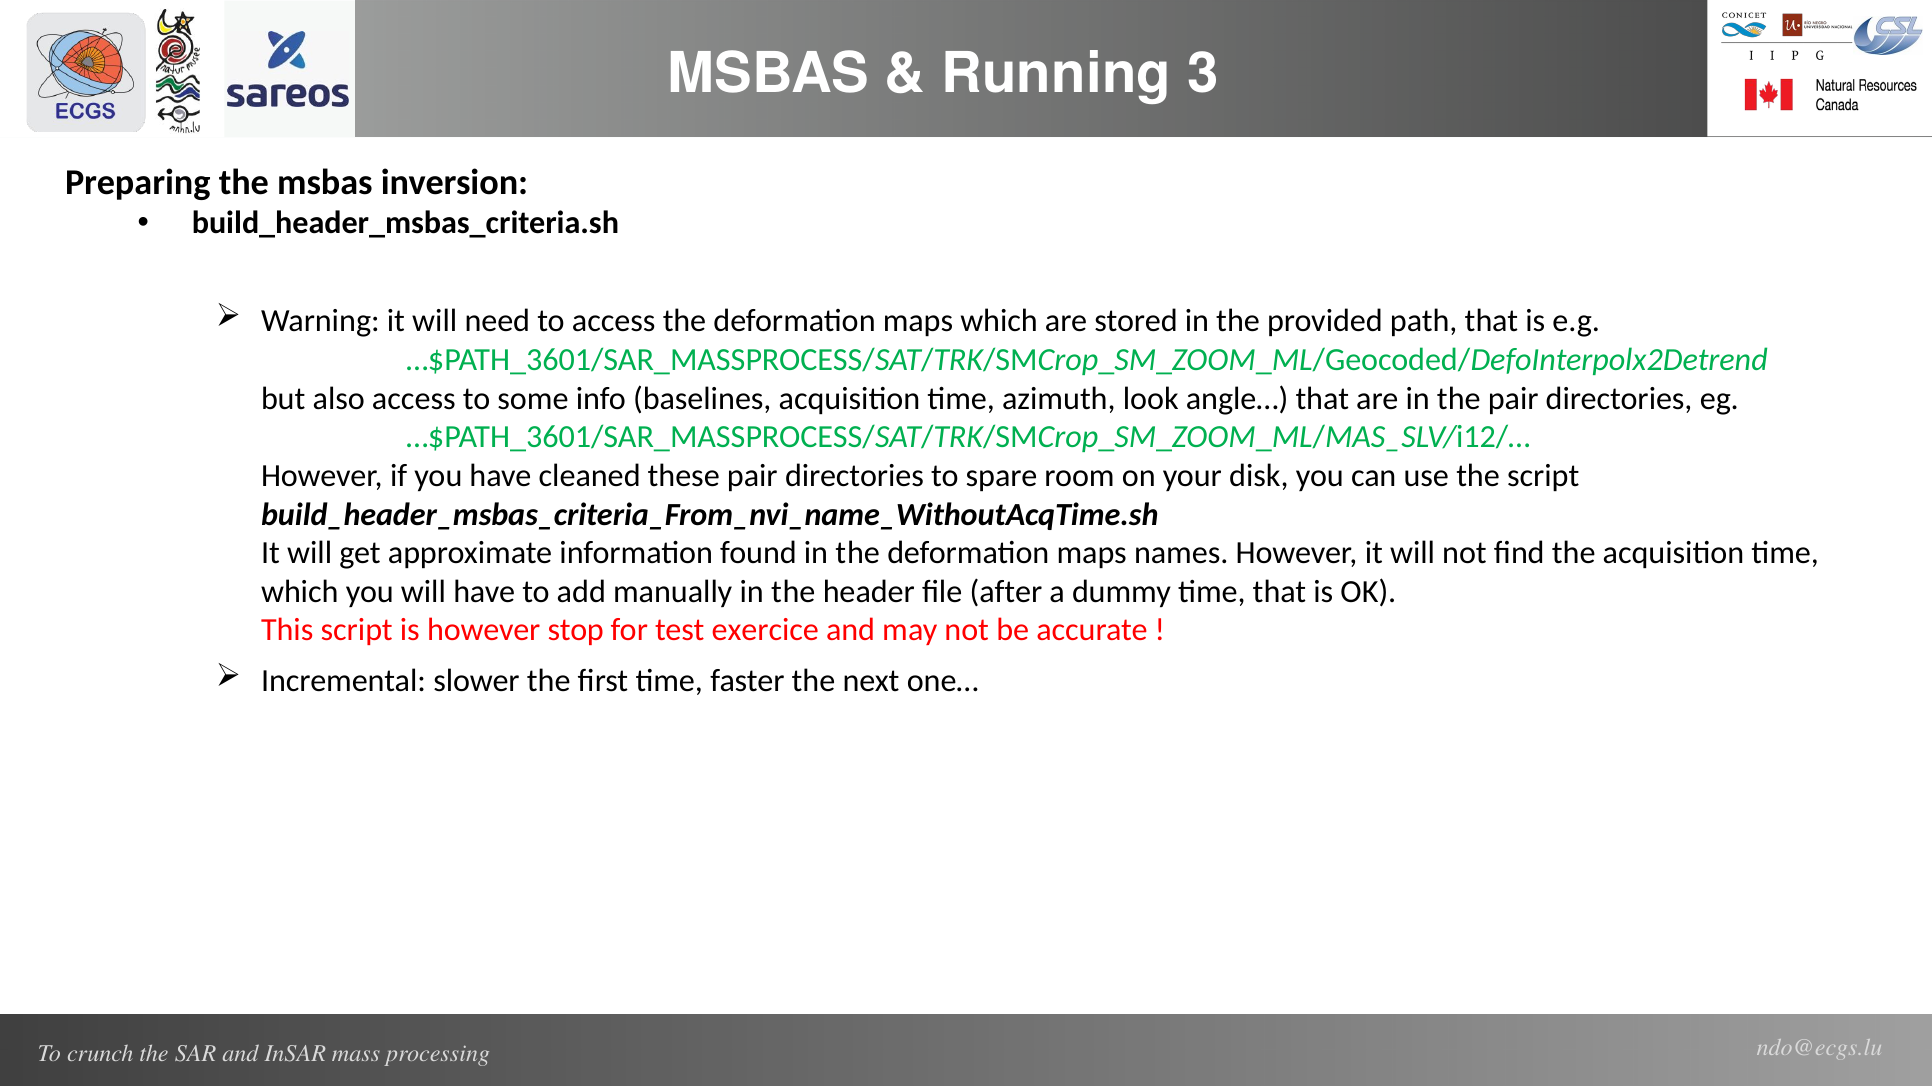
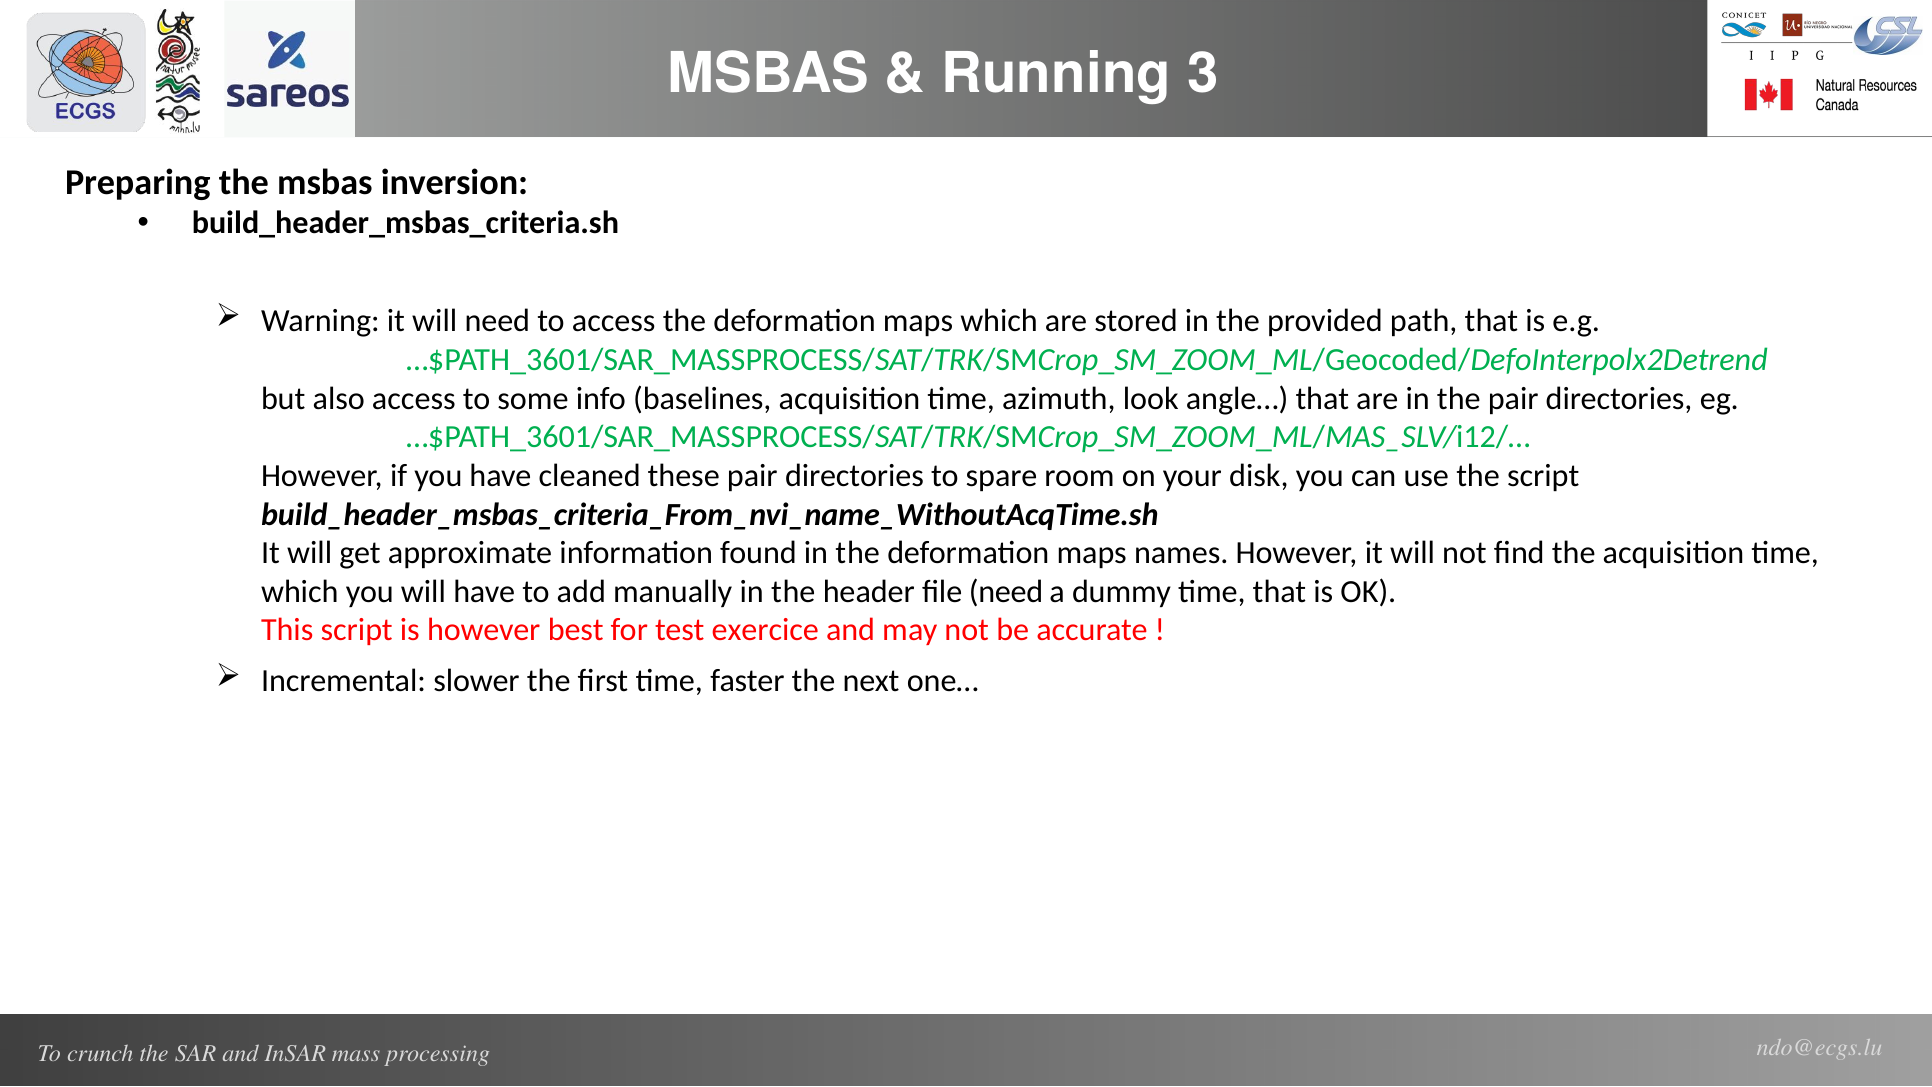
file after: after -> need (1006, 592)
stop: stop -> best (576, 630)
